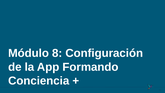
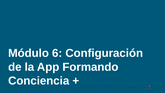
8: 8 -> 6 (57, 53)
